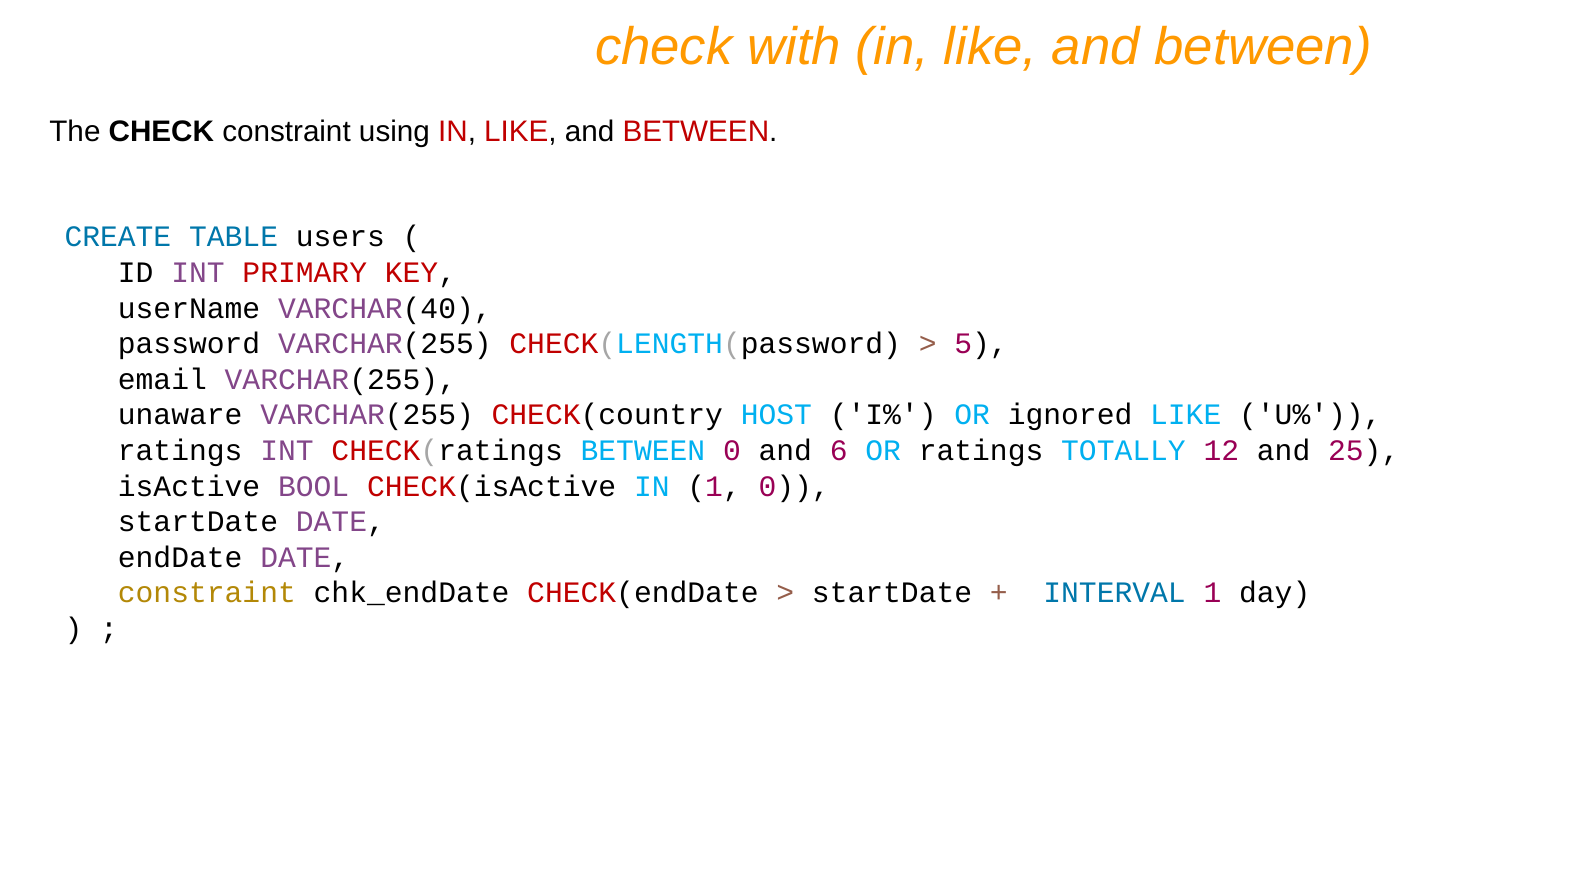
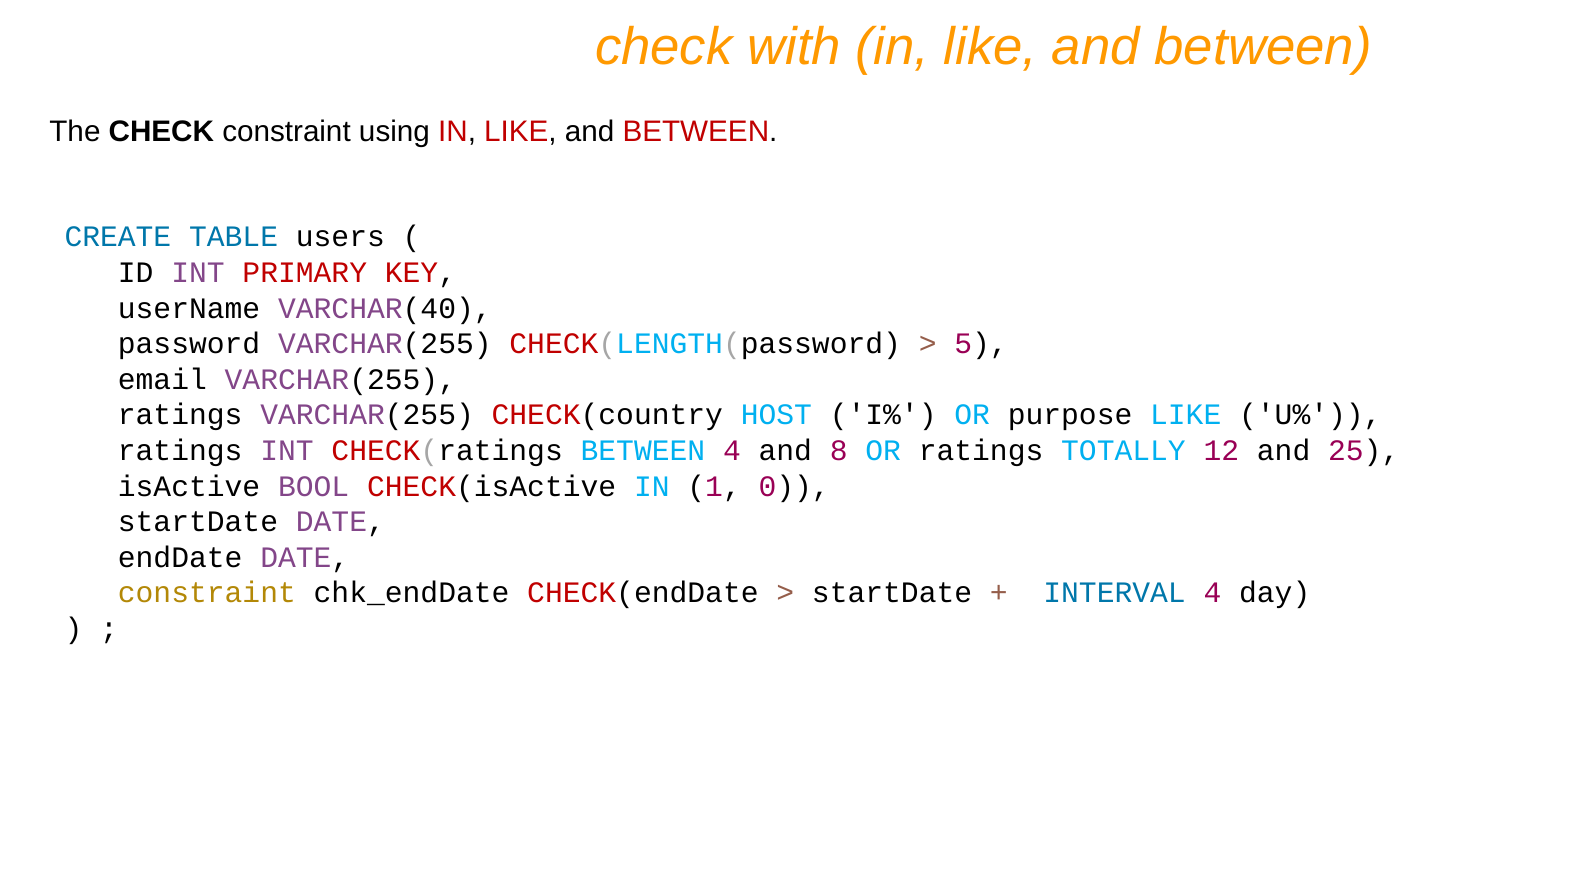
unaware: unaware -> ratings (180, 415)
ignored: ignored -> purpose (1070, 415)
BETWEEN 0: 0 -> 4 (732, 451)
6: 6 -> 8 (839, 451)
INTERVAL 1: 1 -> 4 (1212, 593)
